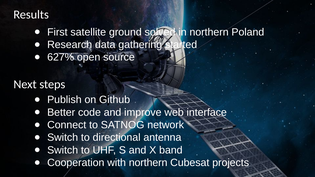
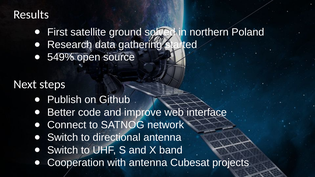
627%: 627% -> 549% (61, 57)
with northern: northern -> antenna (148, 163)
